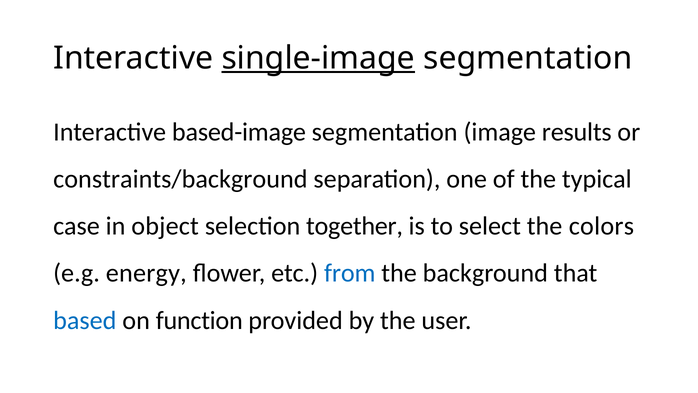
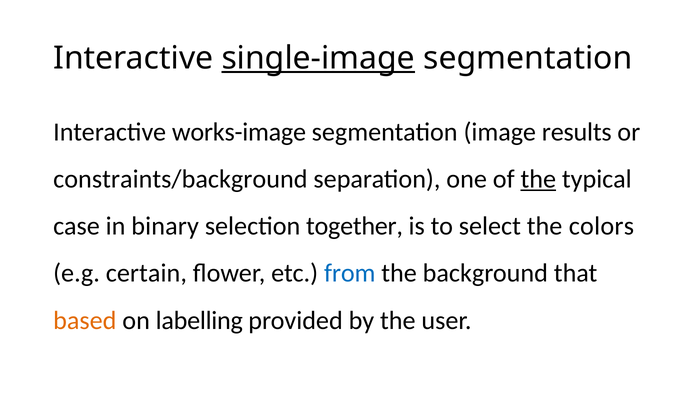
based-image: based-image -> works-image (239, 132)
the underline: none -> present (538, 179)
object: object -> binary (165, 226)
energy: energy -> certain (146, 273)
based colour: blue -> orange (85, 320)
function: function -> labelling (199, 320)
